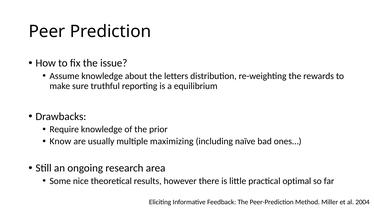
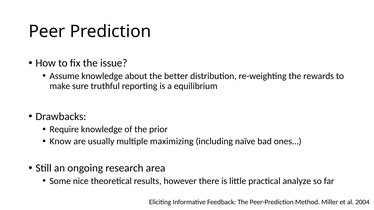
letters: letters -> better (176, 76)
optimal: optimal -> analyze (297, 181)
